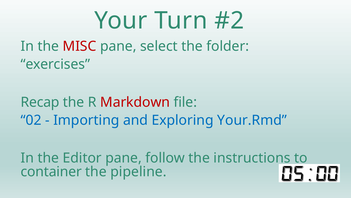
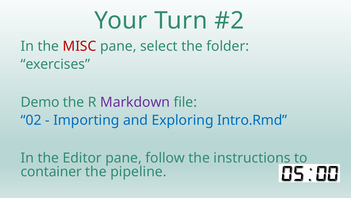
Recap: Recap -> Demo (40, 102)
Markdown colour: red -> purple (135, 102)
Your.Rmd: Your.Rmd -> Intro.Rmd (252, 120)
